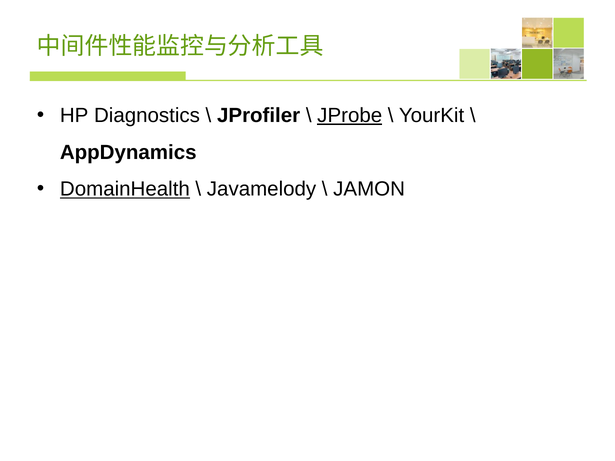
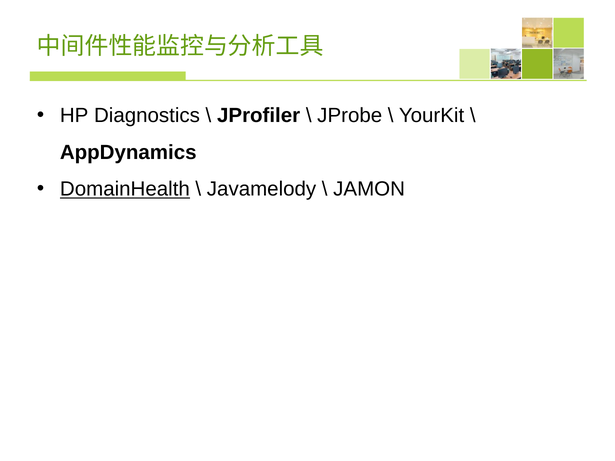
JProbe underline: present -> none (350, 115)
